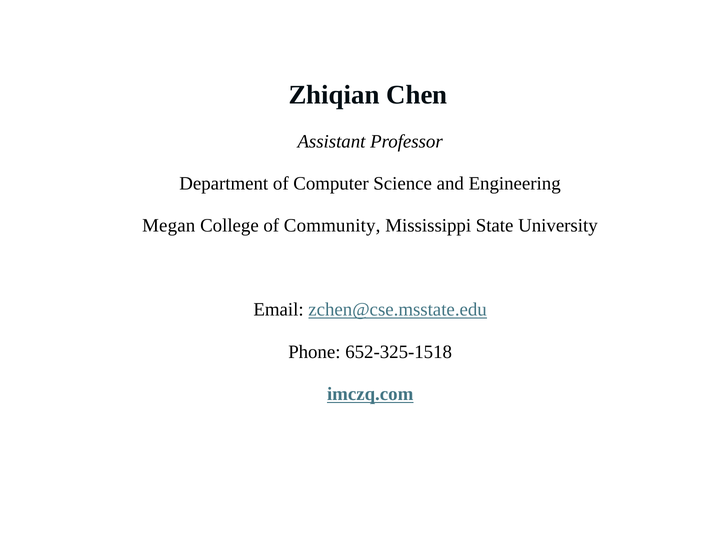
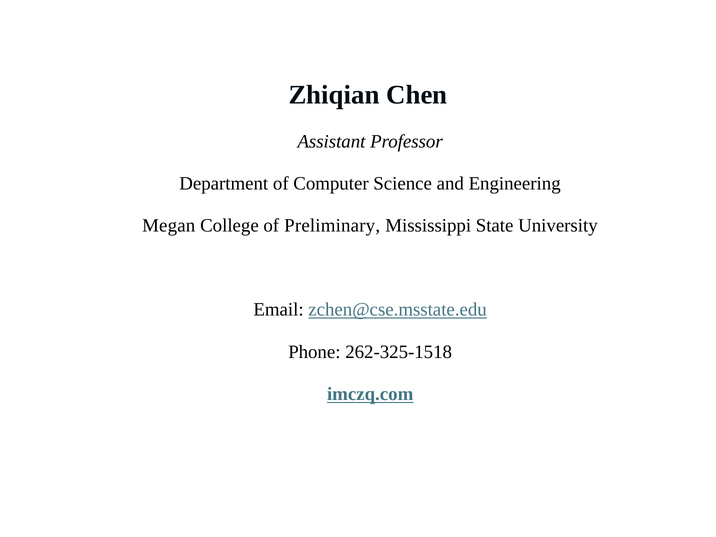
Community: Community -> Preliminary (332, 226)
652-325-1518: 652-325-1518 -> 262-325-1518 (399, 352)
